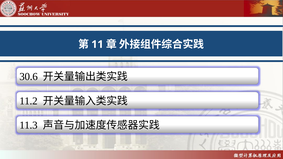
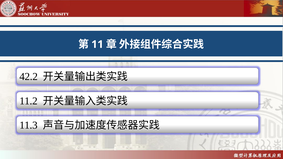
30.6: 30.6 -> 42.2 (29, 77)
